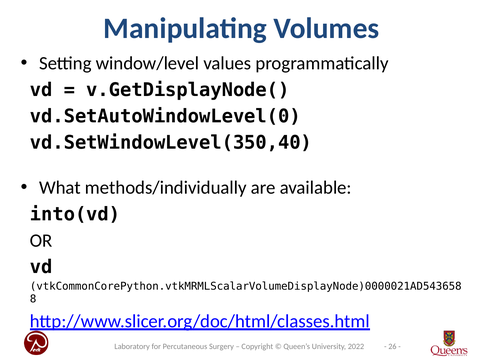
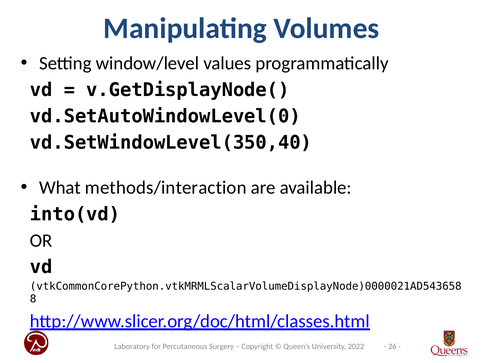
methods/individually: methods/individually -> methods/interaction (166, 187)
